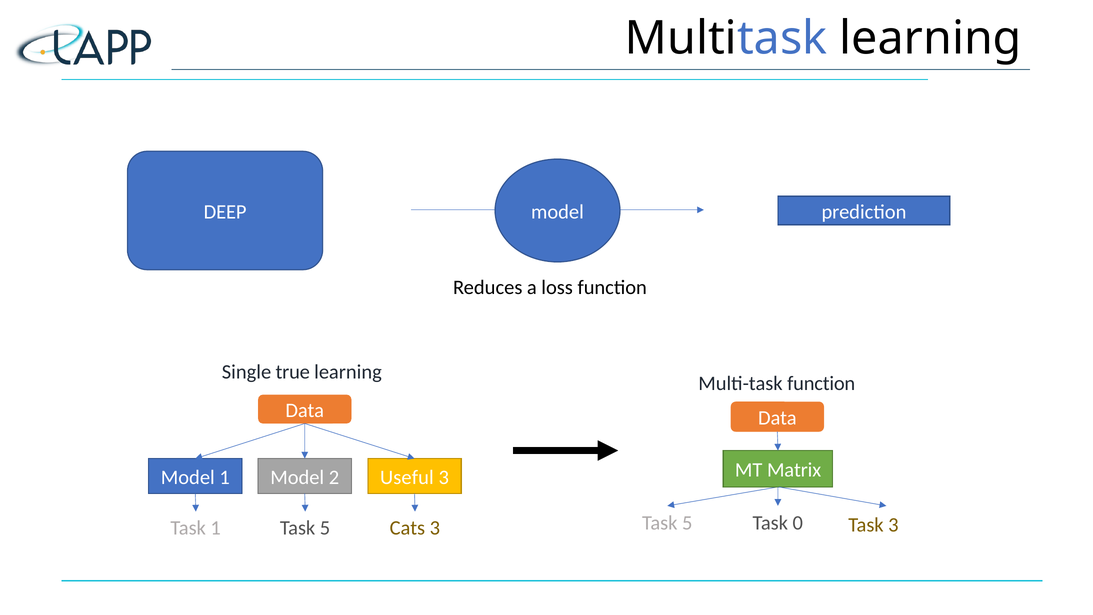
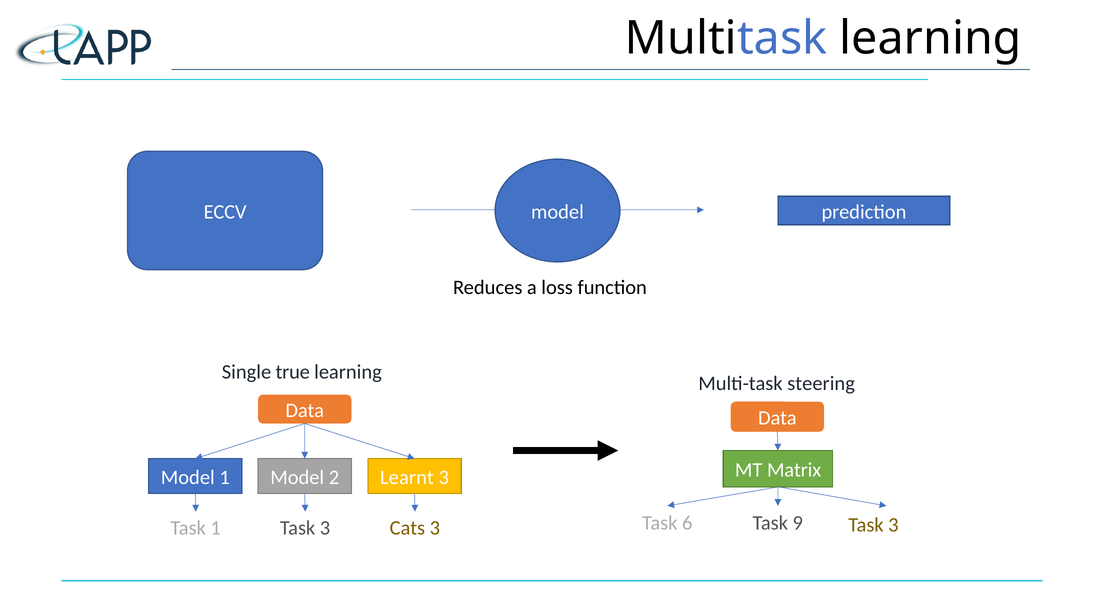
DEEP: DEEP -> ECCV (225, 212)
Multi-task function: function -> steering (821, 384)
Useful: Useful -> Learnt (407, 477)
5: 5 -> 6 (687, 523)
0: 0 -> 9 (798, 523)
5: 5 -> 3 (325, 528)
